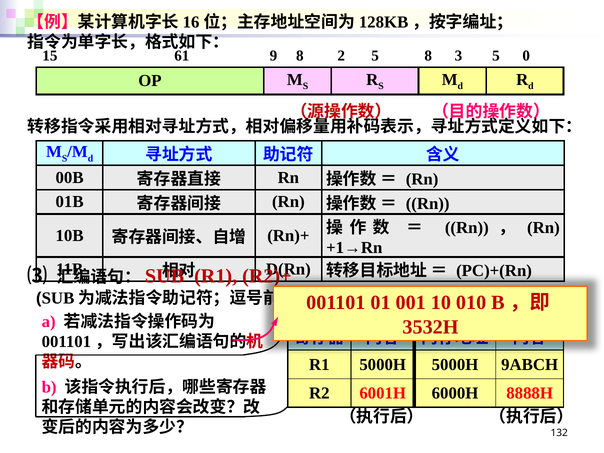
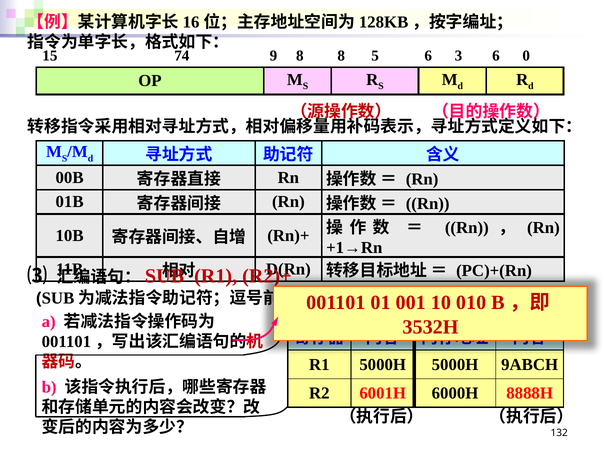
61: 61 -> 74 (182, 56)
8 2: 2 -> 8 (341, 56)
5 8: 8 -> 6 (428, 56)
3 5: 5 -> 6 (496, 56)
